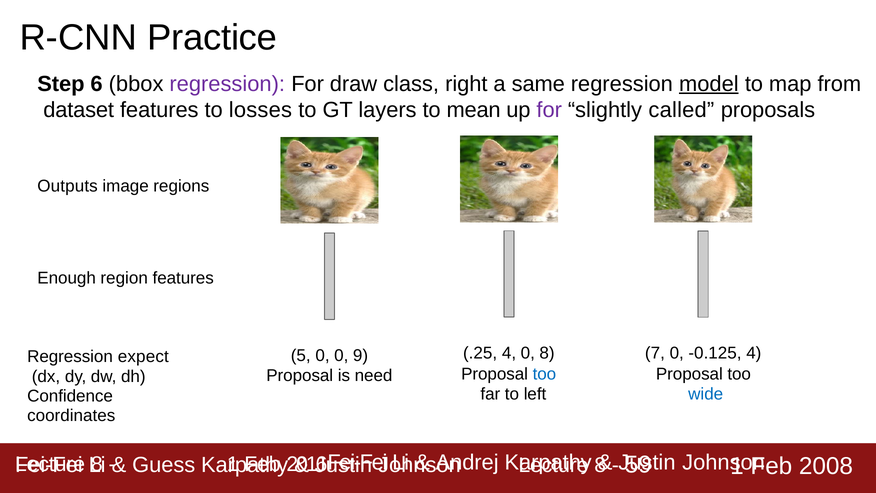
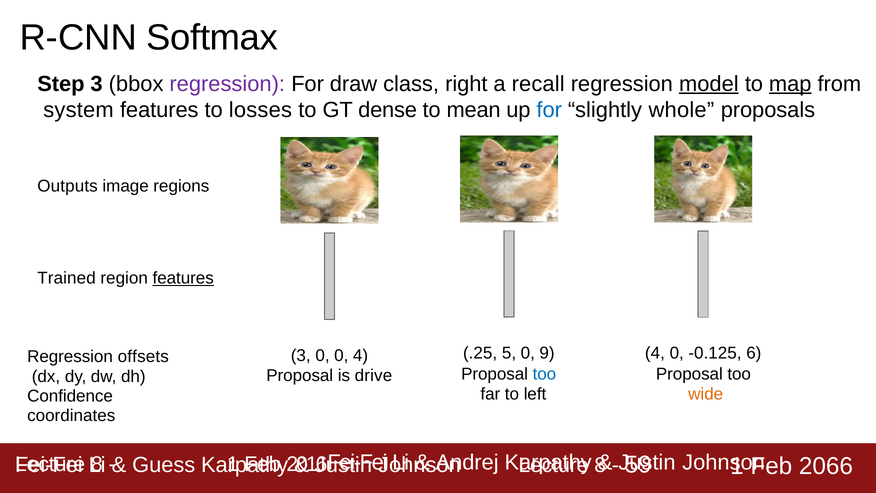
Practice: Practice -> Softmax (212, 38)
Step 6: 6 -> 3 (97, 84)
same: same -> recall (538, 84)
map underline: none -> present (790, 84)
dataset: dataset -> system (79, 110)
layers: layers -> dense (388, 110)
for colour: purple -> blue (549, 110)
called: called -> whole (681, 110)
Enough: Enough -> Trained (67, 278)
features underline: none -> present (183, 278)
.25 4: 4 -> 5 (509, 353)
0 8: 8 -> 9 (547, 353)
7: 7 -> 4 (655, 353)
-0.125 4: 4 -> 6 (754, 353)
5: 5 -> 3 (301, 355)
0 9: 9 -> 4 (361, 355)
expect: expect -> offsets (143, 356)
need: need -> drive (373, 376)
wide colour: blue -> orange (706, 394)
2008: 2008 -> 2066 (826, 466)
